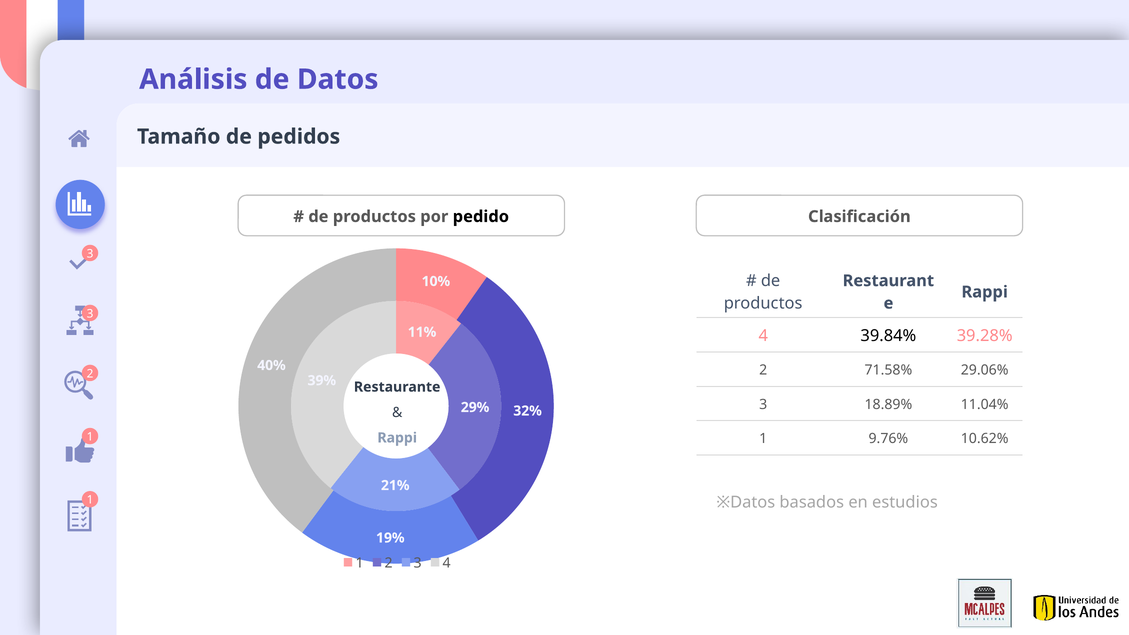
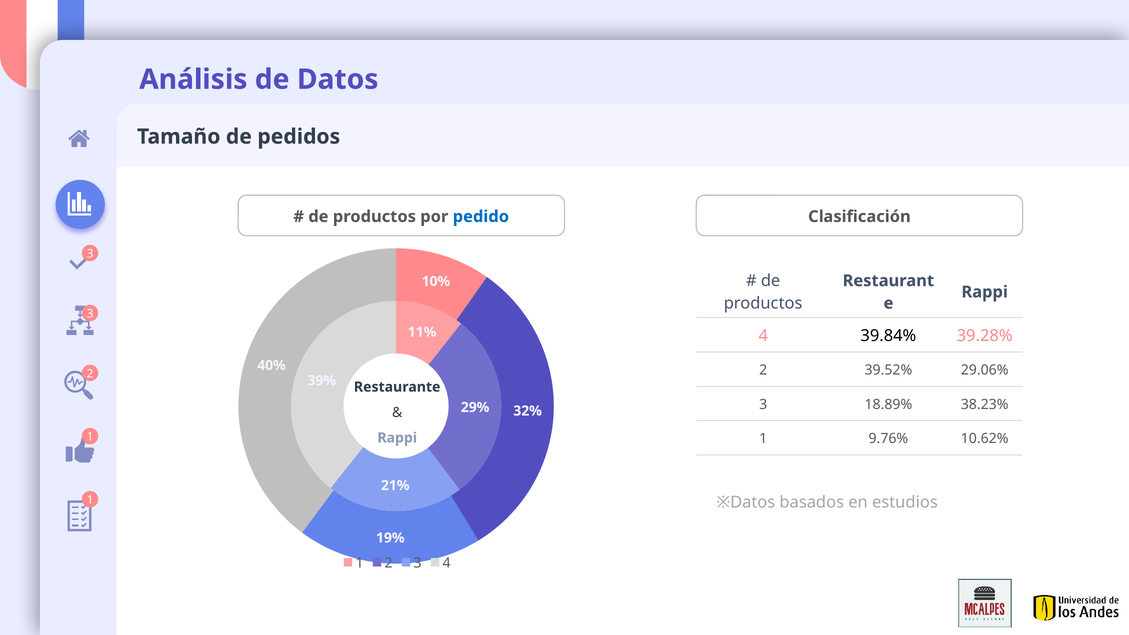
pedido colour: black -> blue (481, 217)
71.58%: 71.58% -> 39.52% (888, 370)
11.04%: 11.04% -> 38.23% (985, 404)
